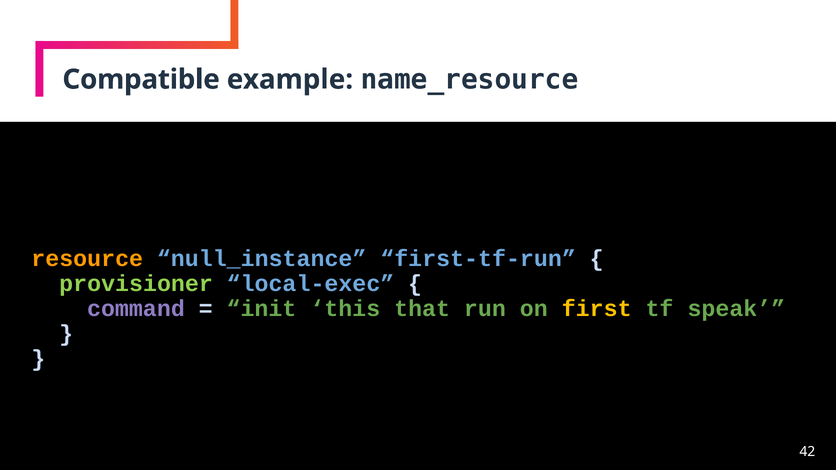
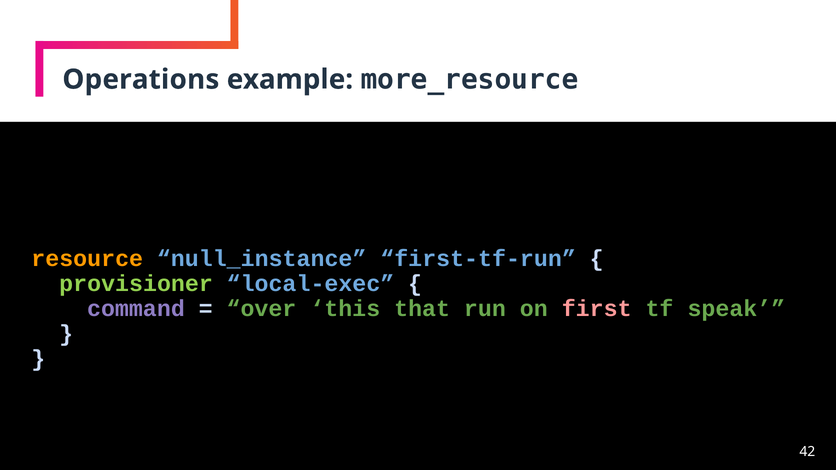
Compatible: Compatible -> Operations (141, 80)
name_resource: name_resource -> more_resource (470, 80)
init: init -> over (261, 309)
first colour: yellow -> pink (597, 309)
